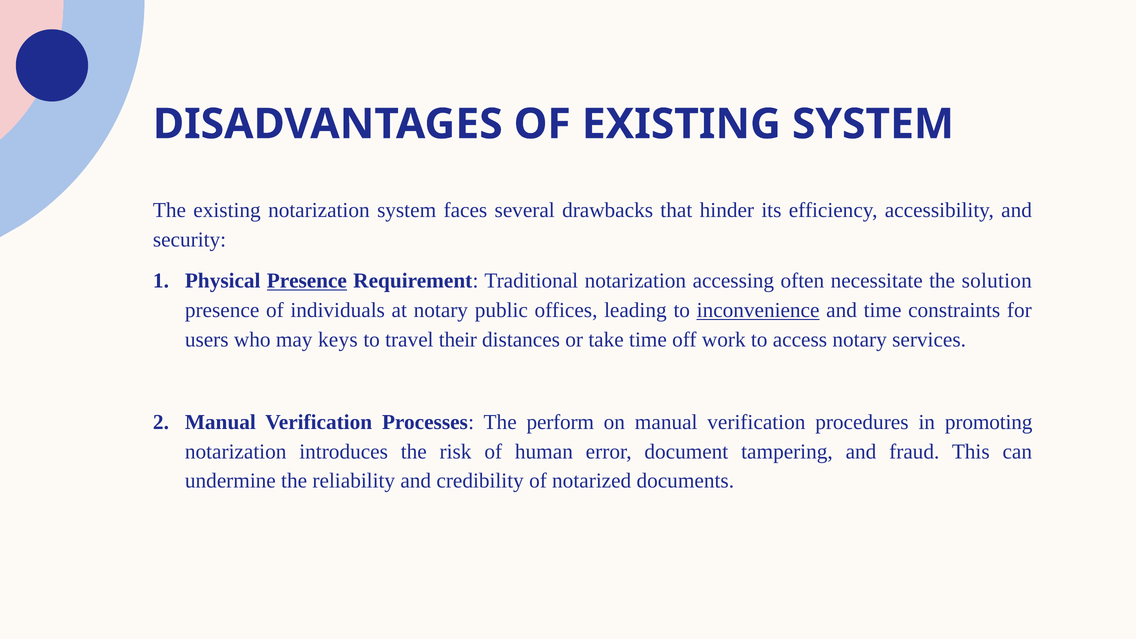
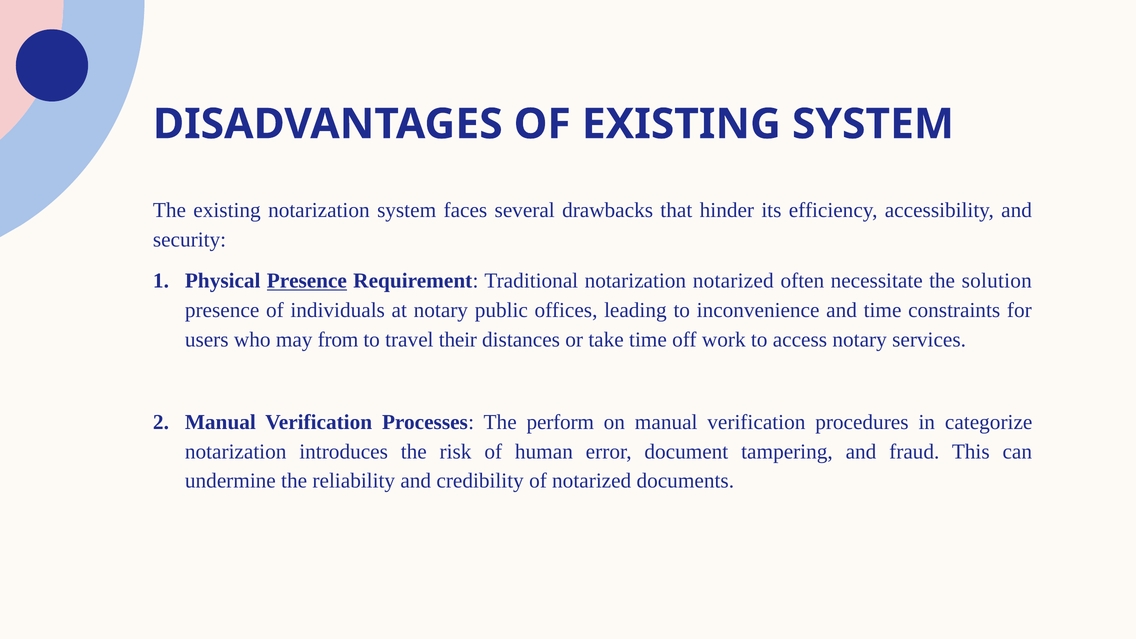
notarization accessing: accessing -> notarized (733, 281)
inconvenience underline: present -> none (758, 310)
keys: keys -> from (338, 340)
promoting: promoting -> categorize (989, 422)
